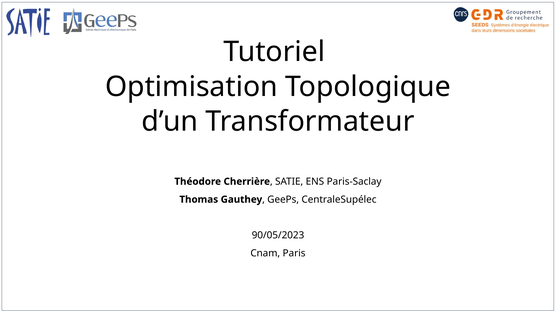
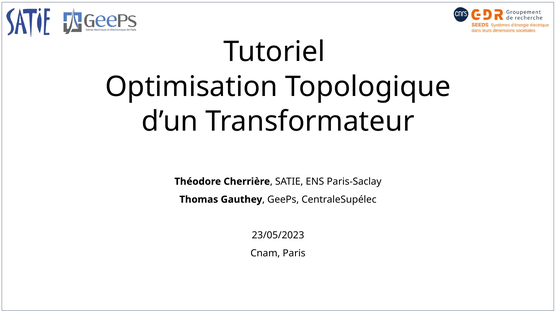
90/05/2023: 90/05/2023 -> 23/05/2023 (278, 235)
